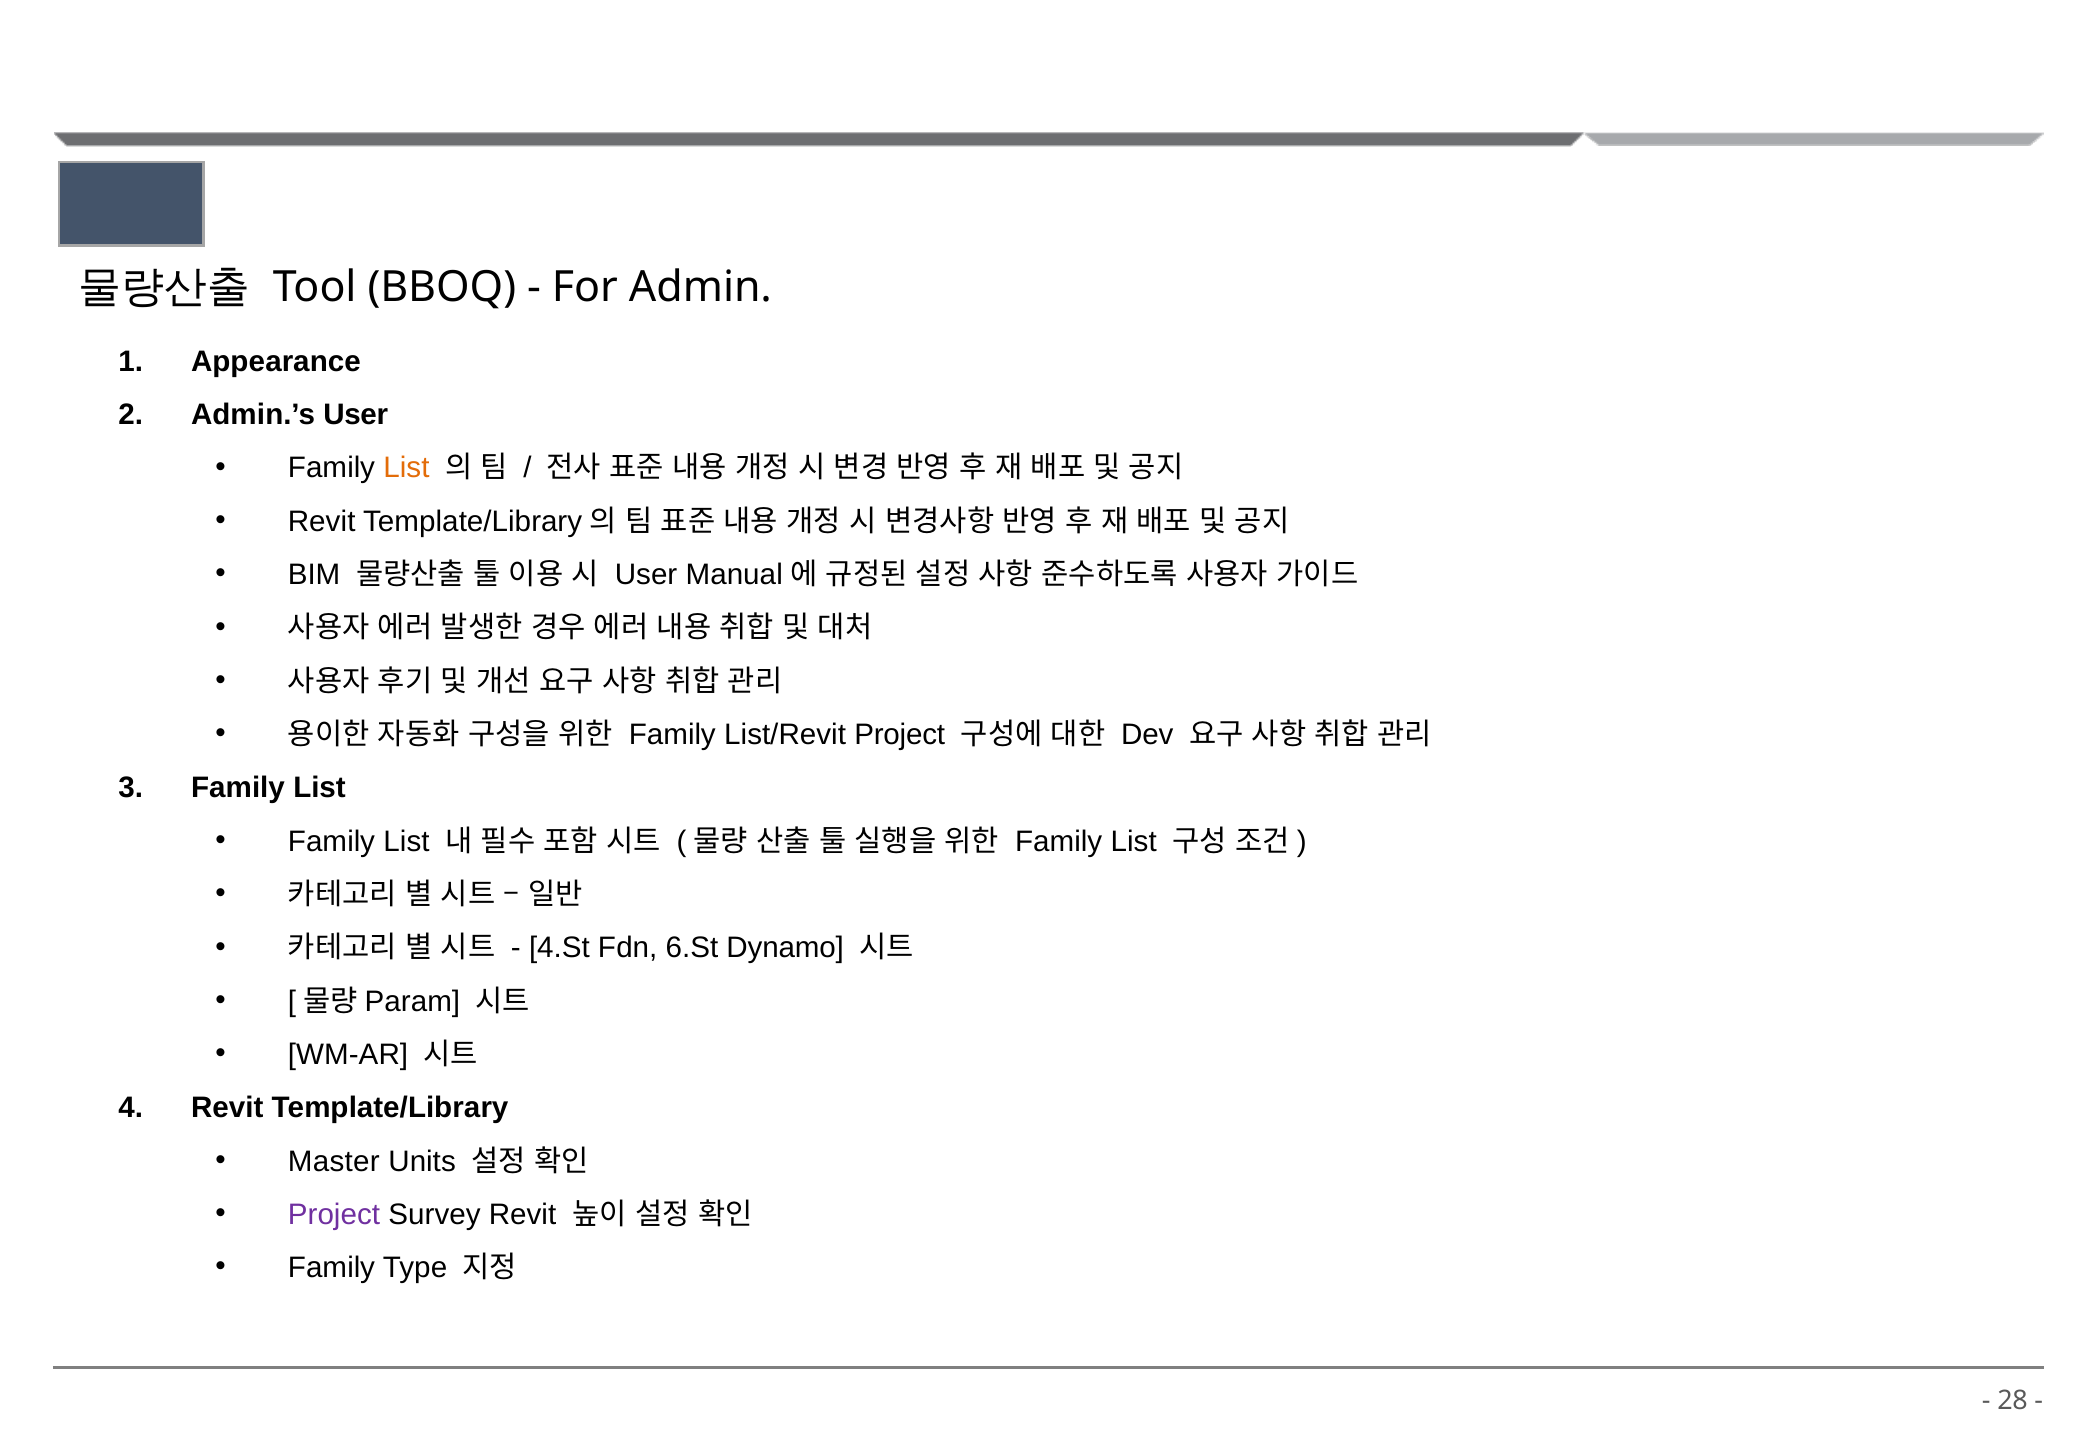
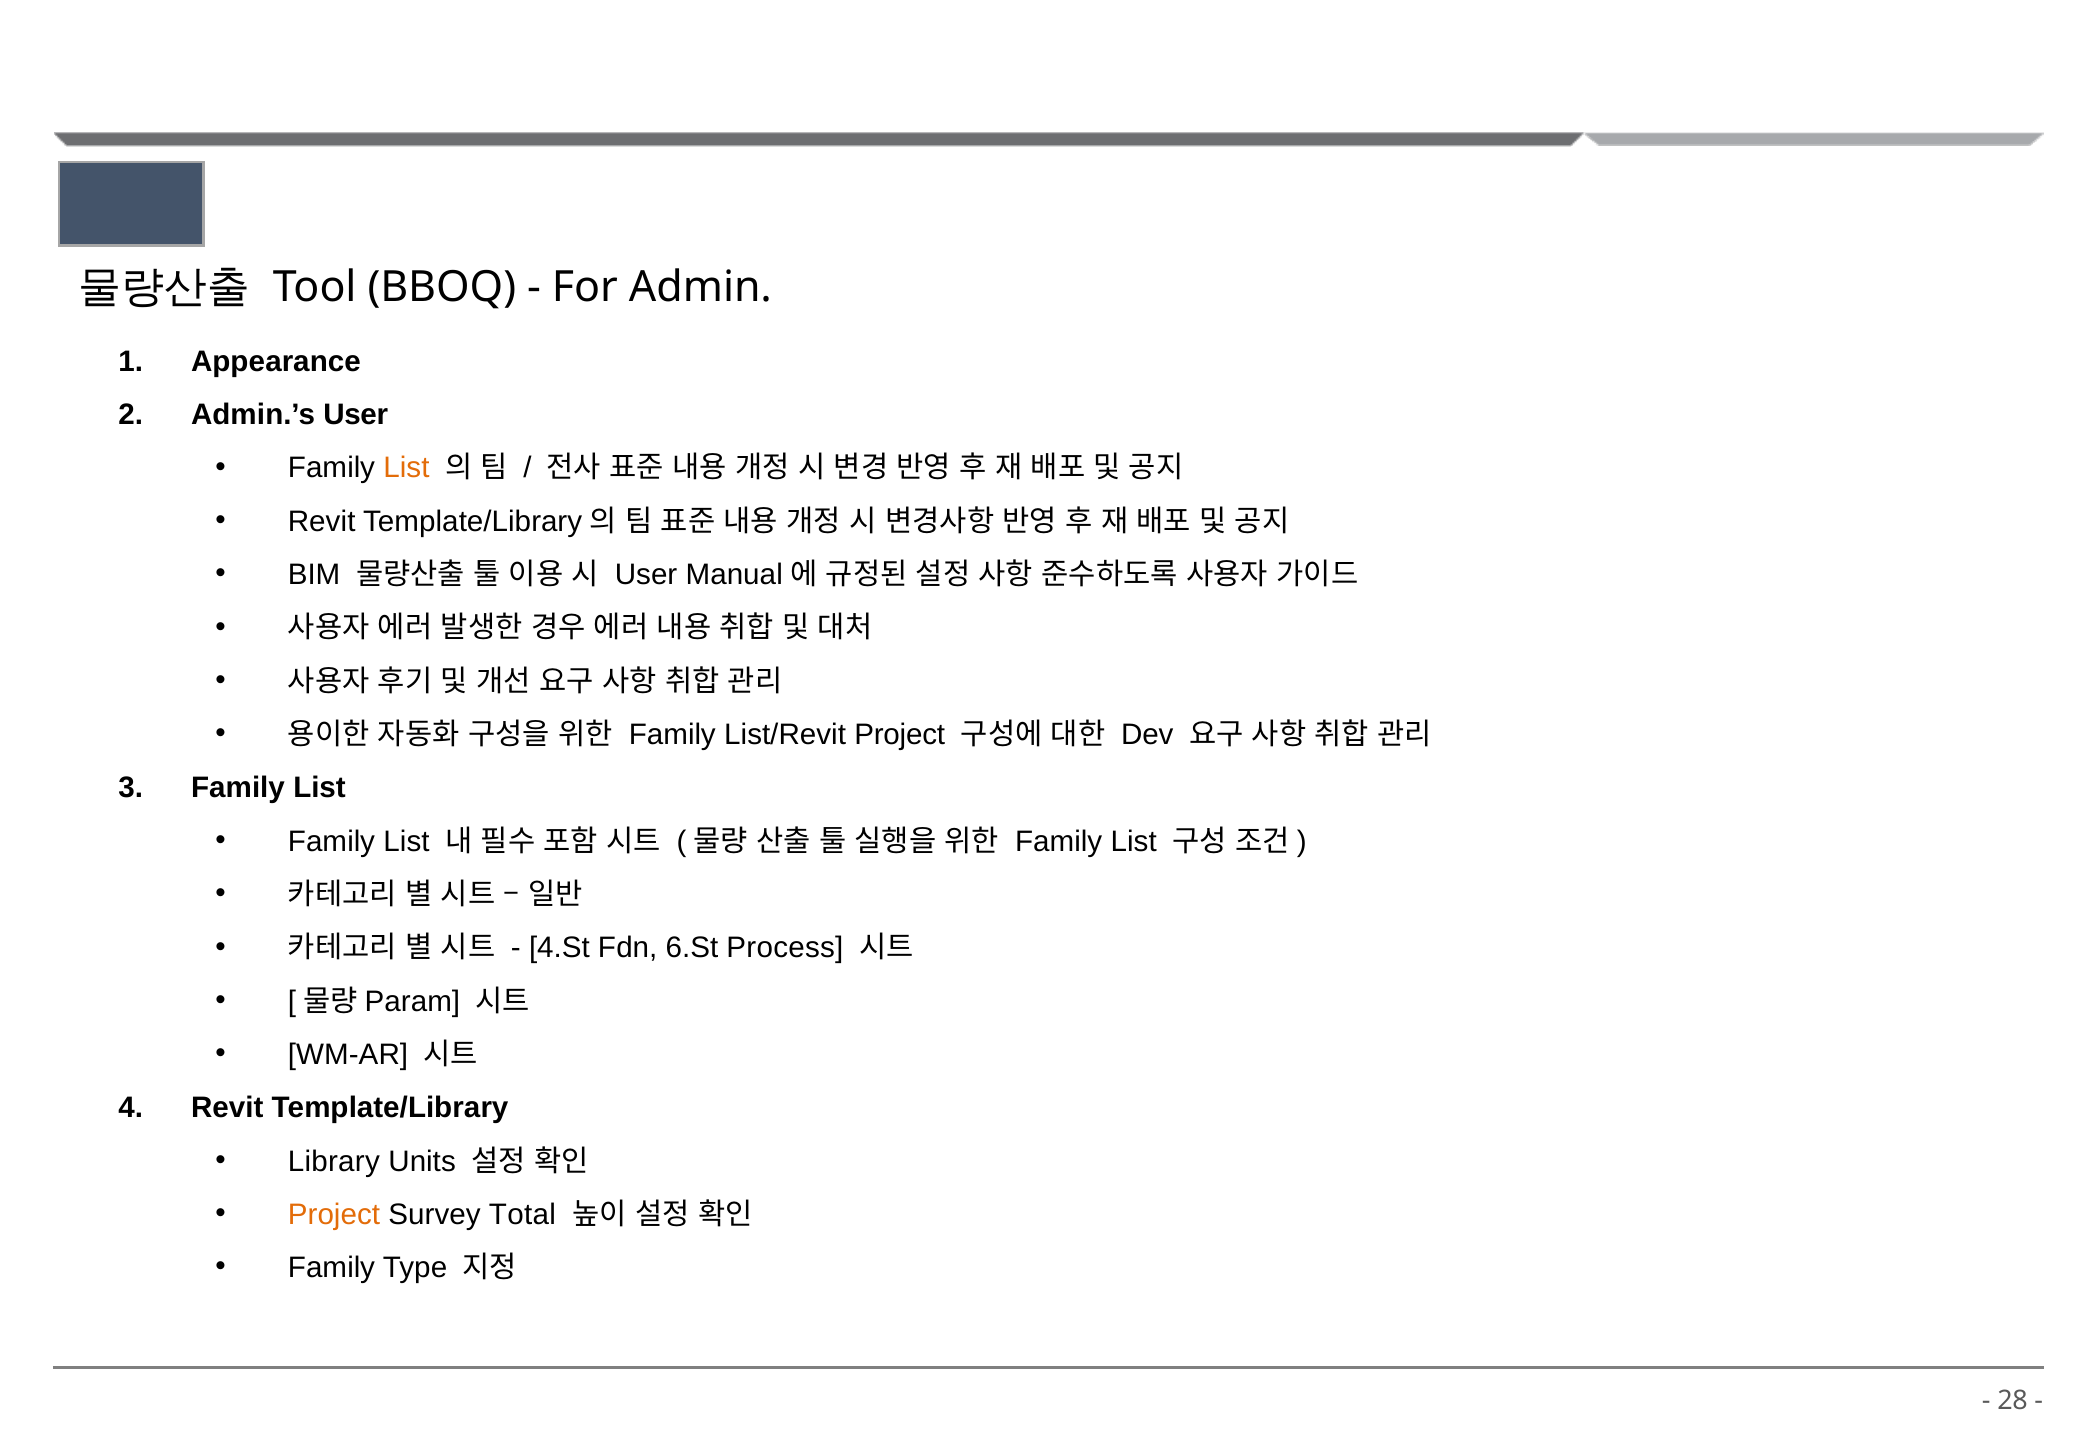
Dynamo: Dynamo -> Process (785, 948)
Master: Master -> Library (334, 1161)
Project colour: purple -> orange (334, 1214)
Survey Revit: Revit -> Total (522, 1214)
